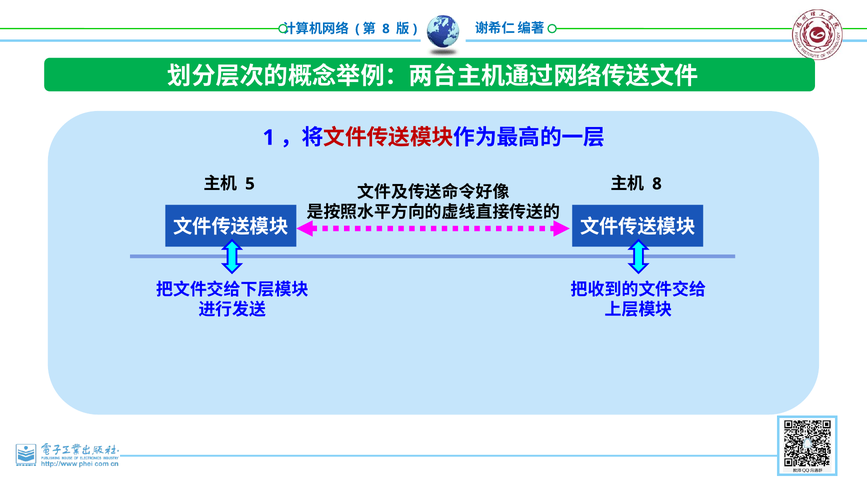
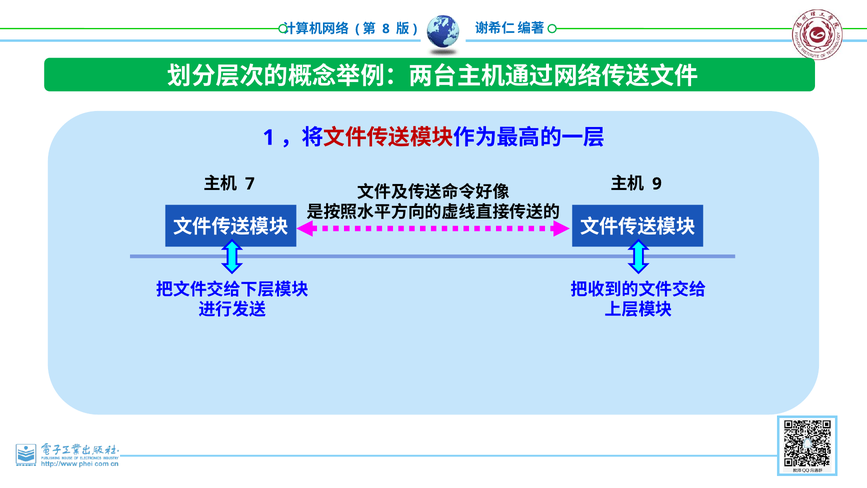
5: 5 -> 7 (250, 184)
8: 8 -> 9 (657, 184)
